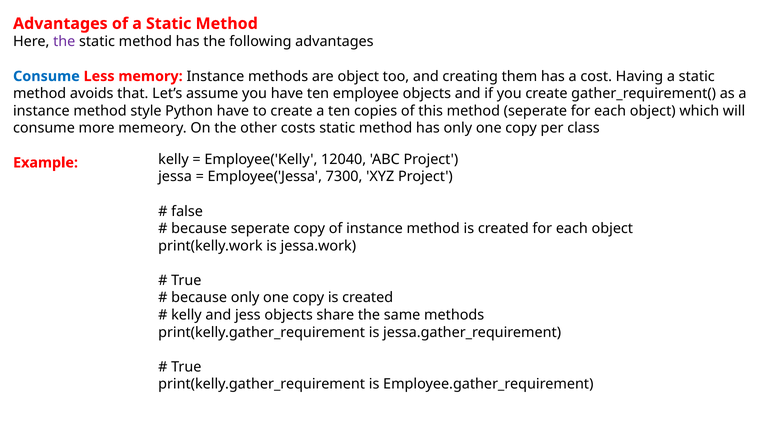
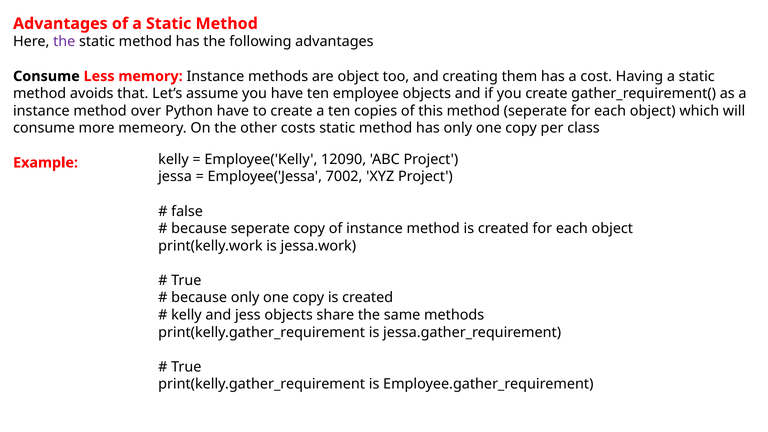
Consume colour: blue -> black (46, 76)
style: style -> over (146, 111)
12040: 12040 -> 12090 (344, 159)
7300: 7300 -> 7002 (344, 177)
